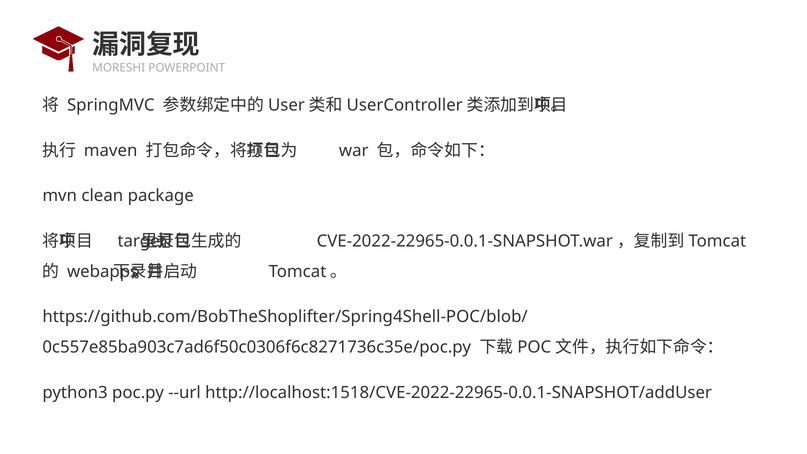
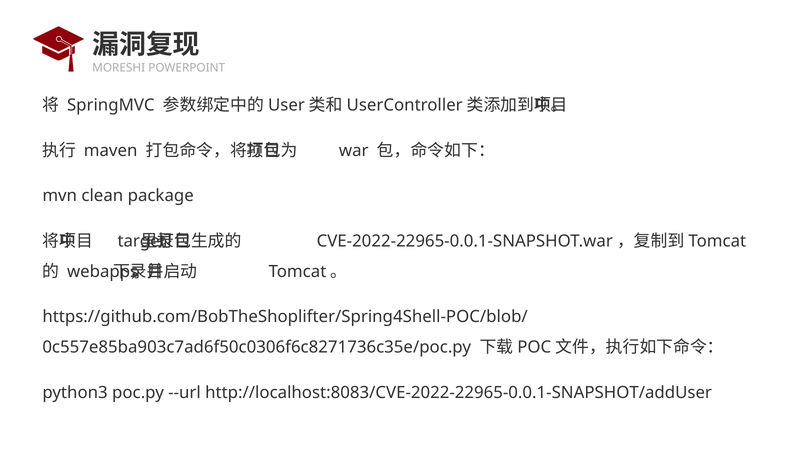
http://localhost:1518/CVE-2022-22965-0.0.1-SNAPSHOT/addUser: http://localhost:1518/CVE-2022-22965-0.0.1-SNAPSHOT/addUser -> http://localhost:8083/CVE-2022-22965-0.0.1-SNAPSHOT/addUser (459, 393)
